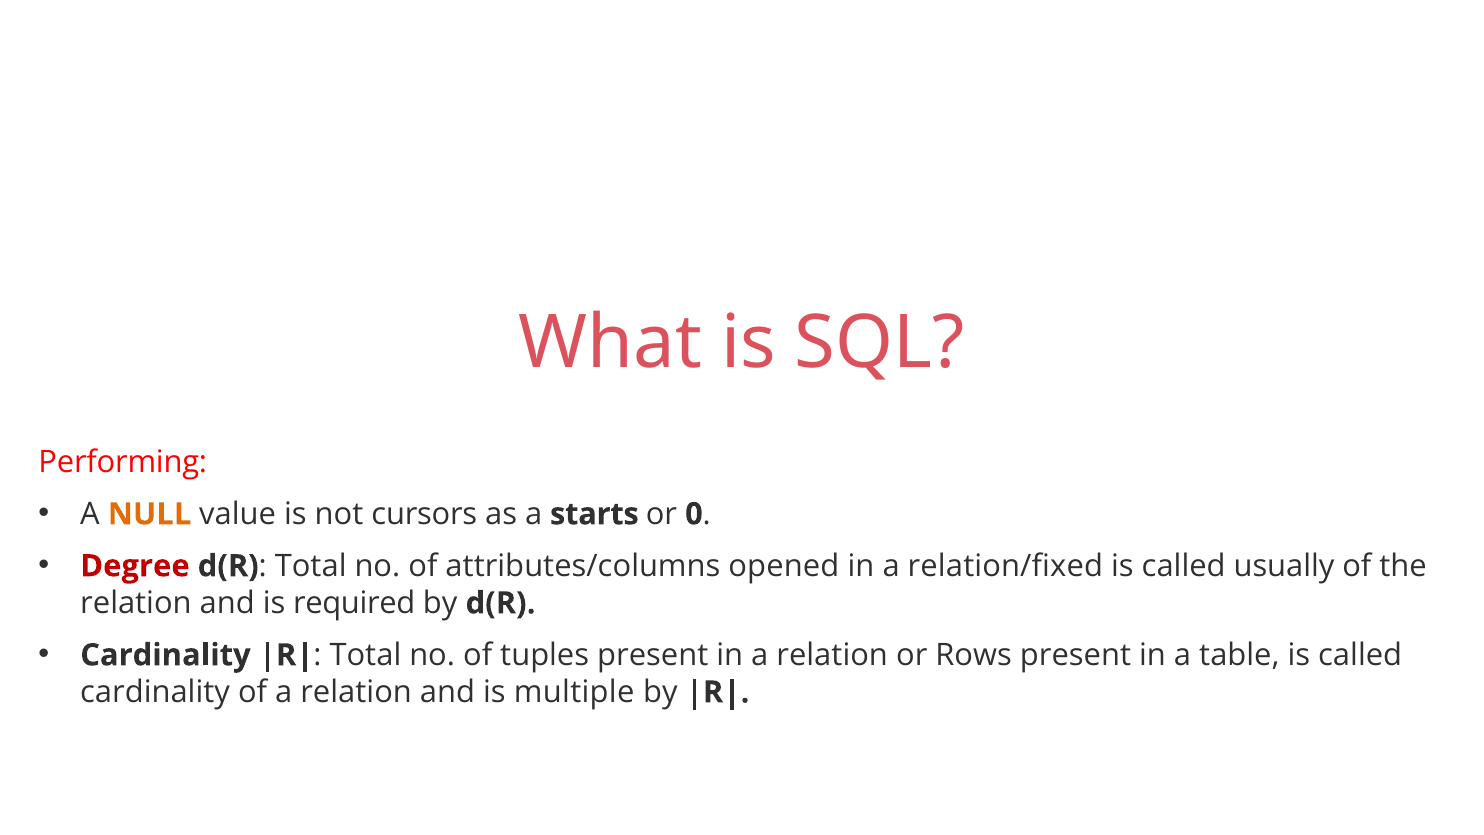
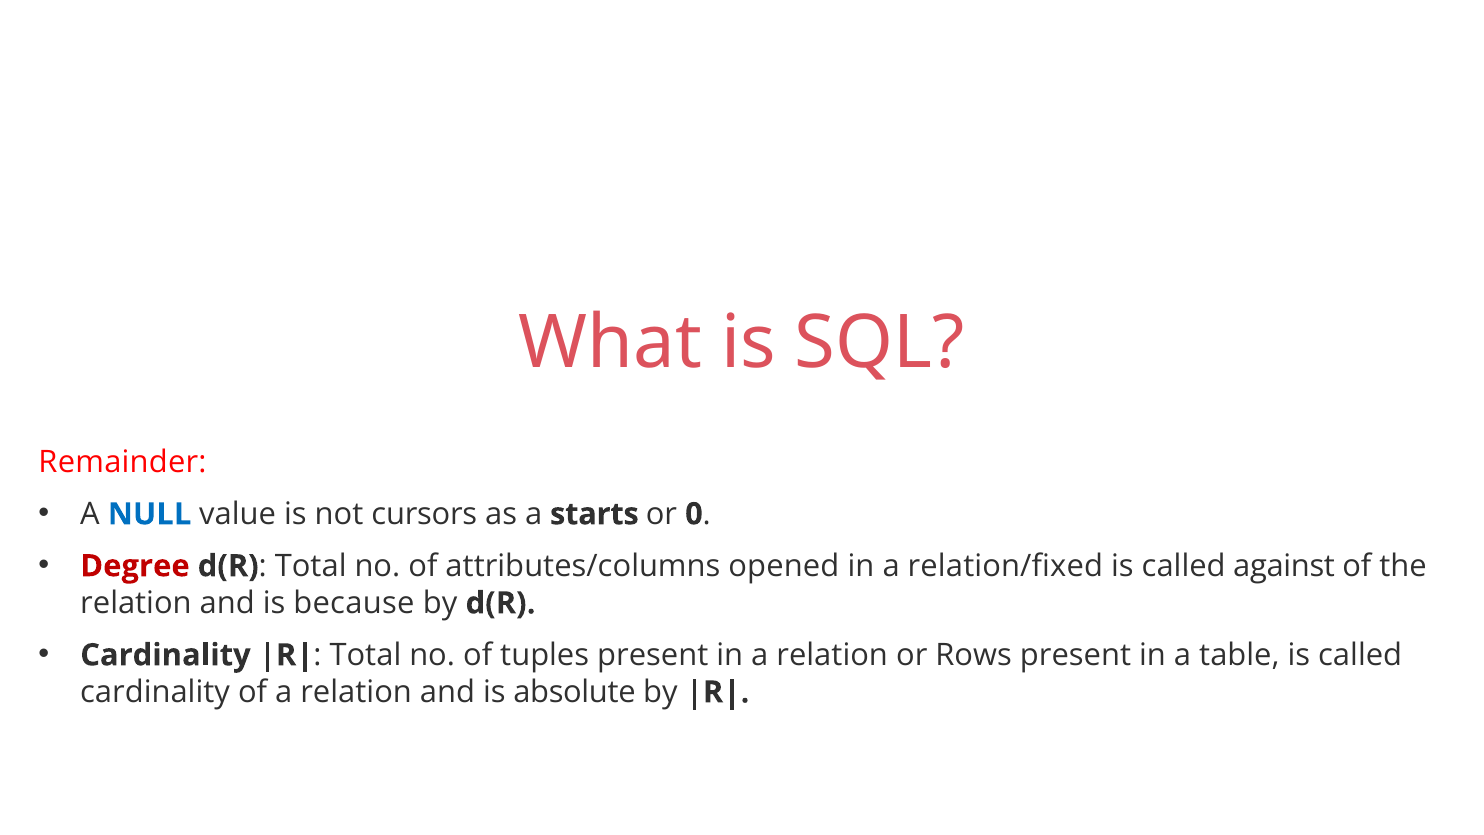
Performing: Performing -> Remainder (123, 462)
NULL colour: orange -> blue (150, 514)
usually: usually -> against (1284, 566)
required: required -> because (354, 603)
multiple: multiple -> absolute (575, 692)
